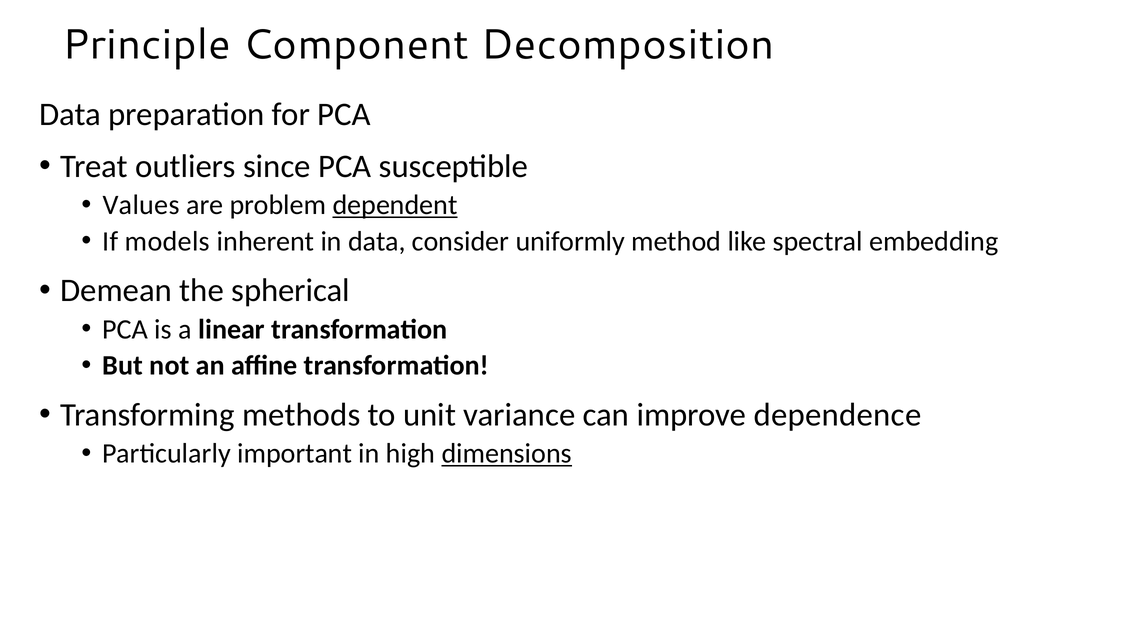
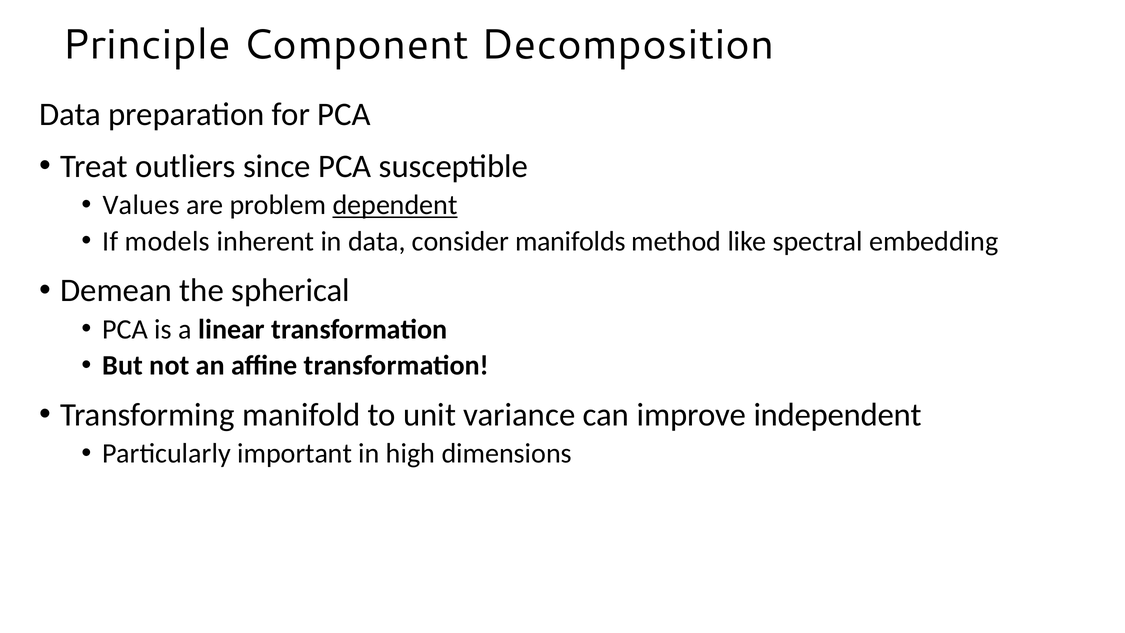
uniformly: uniformly -> manifolds (570, 241)
methods: methods -> manifold (301, 415)
dependence: dependence -> independent (838, 415)
dimensions underline: present -> none (507, 453)
